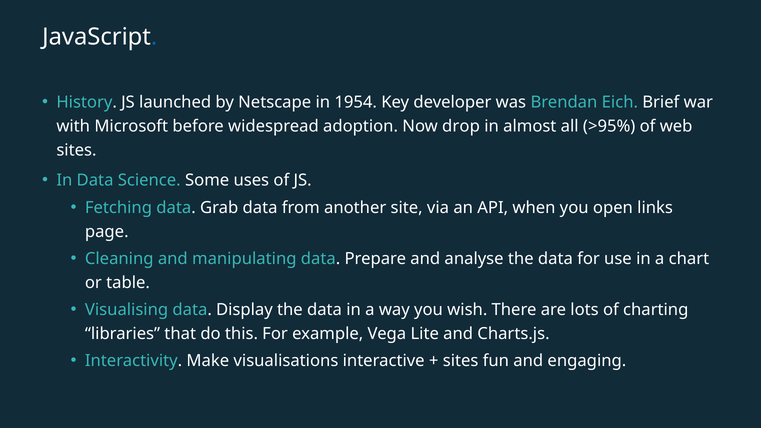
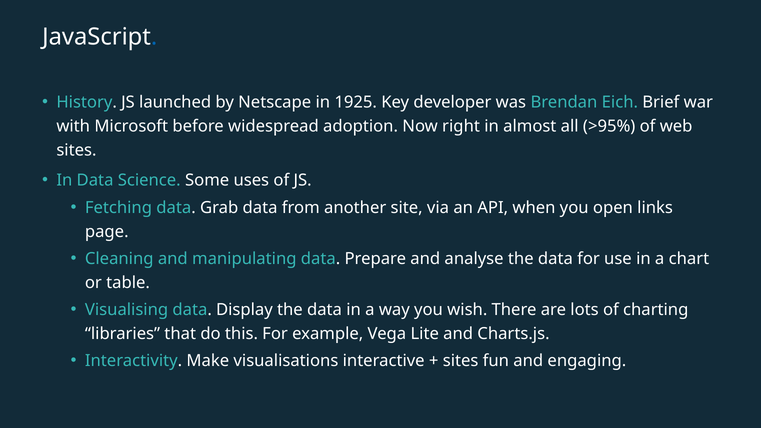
1954: 1954 -> 1925 (356, 102)
drop: drop -> right (461, 126)
